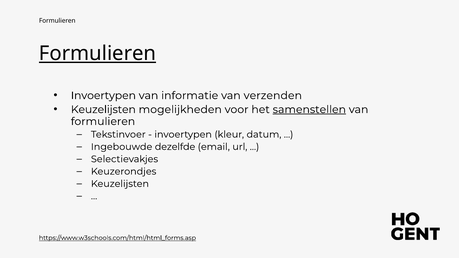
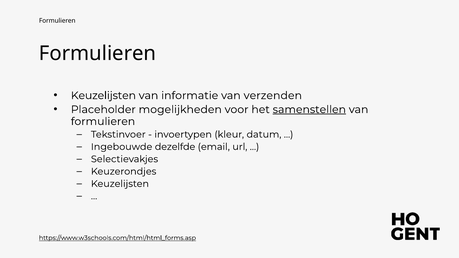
Formulieren underline: present -> none (98, 54)
Invoertypen: Invoertypen -> Keuzelijsten (103, 96)
Keuzelijsten: Keuzelijsten -> Placeholder (103, 110)
